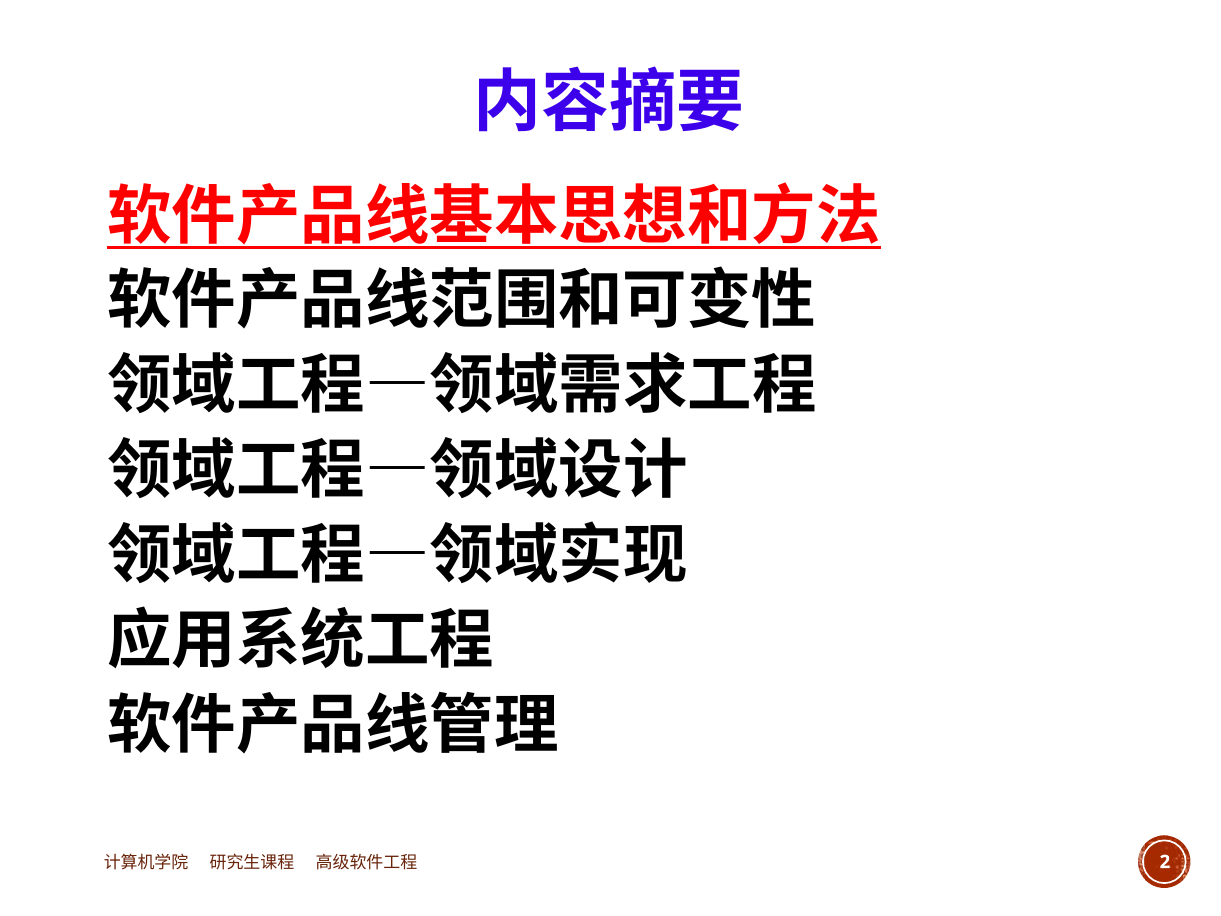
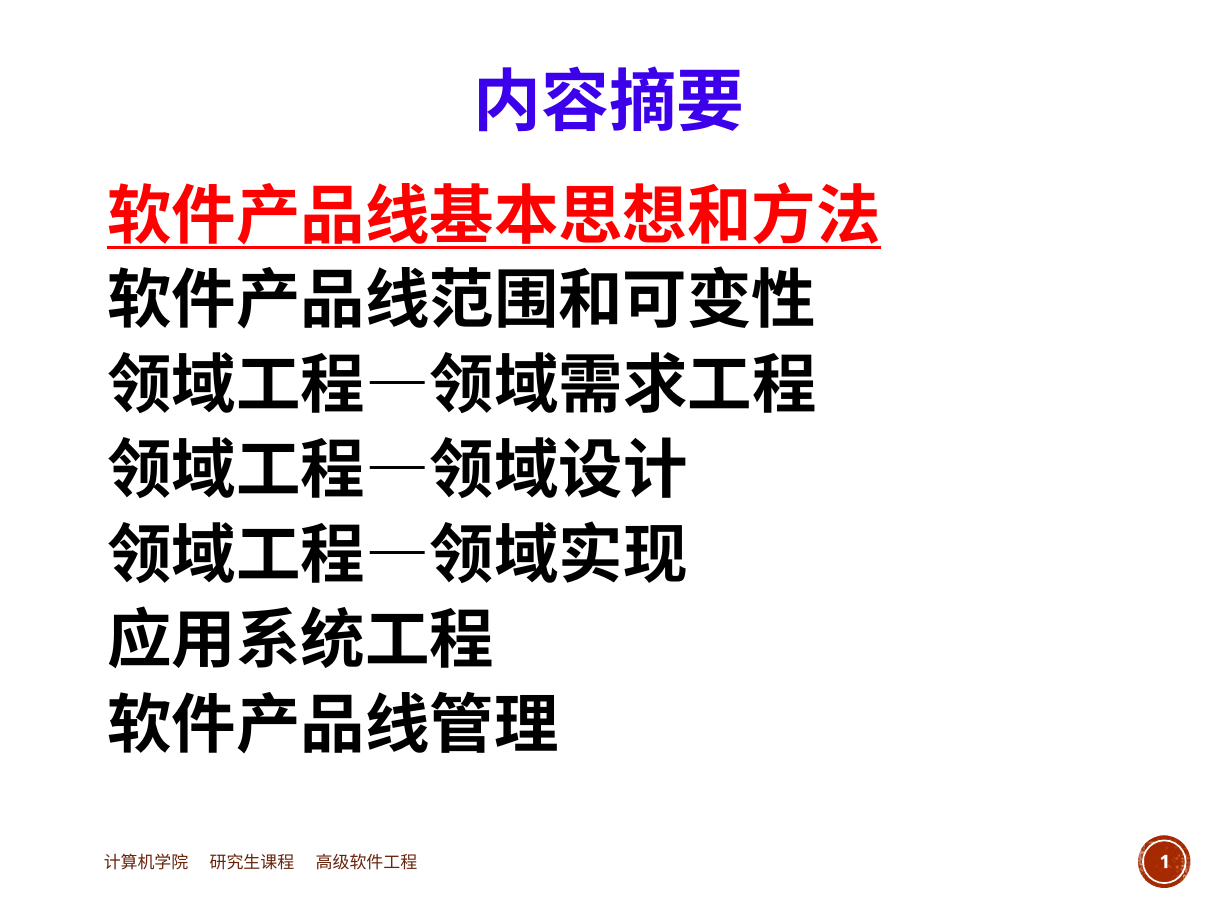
2: 2 -> 1 (1165, 862)
